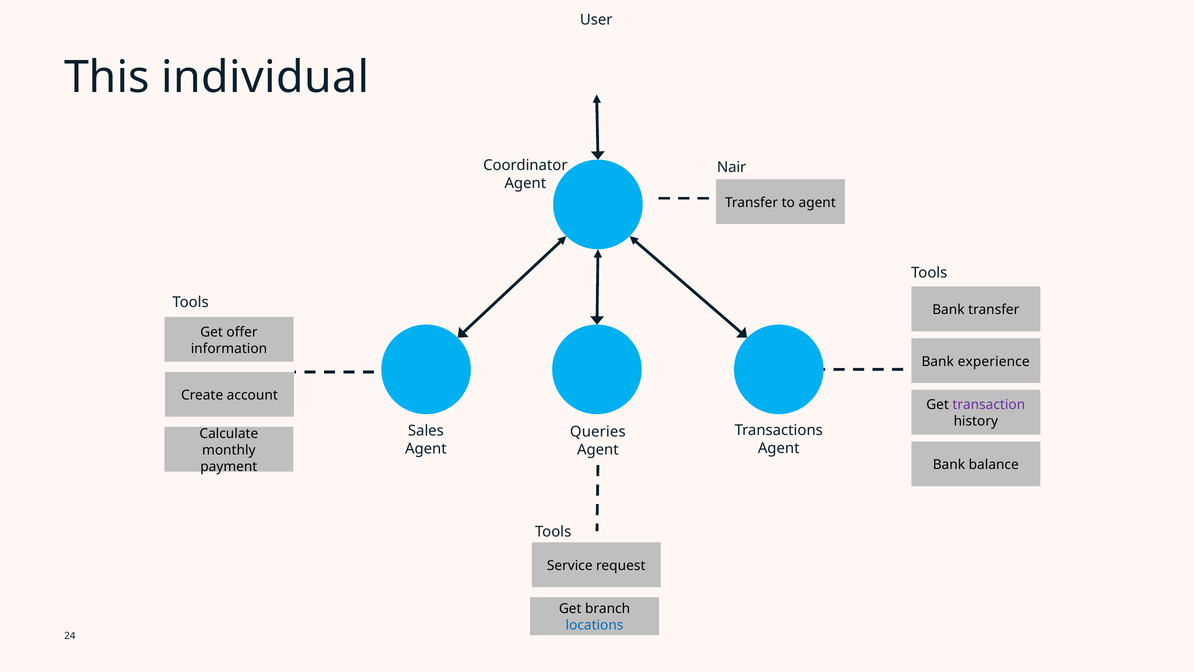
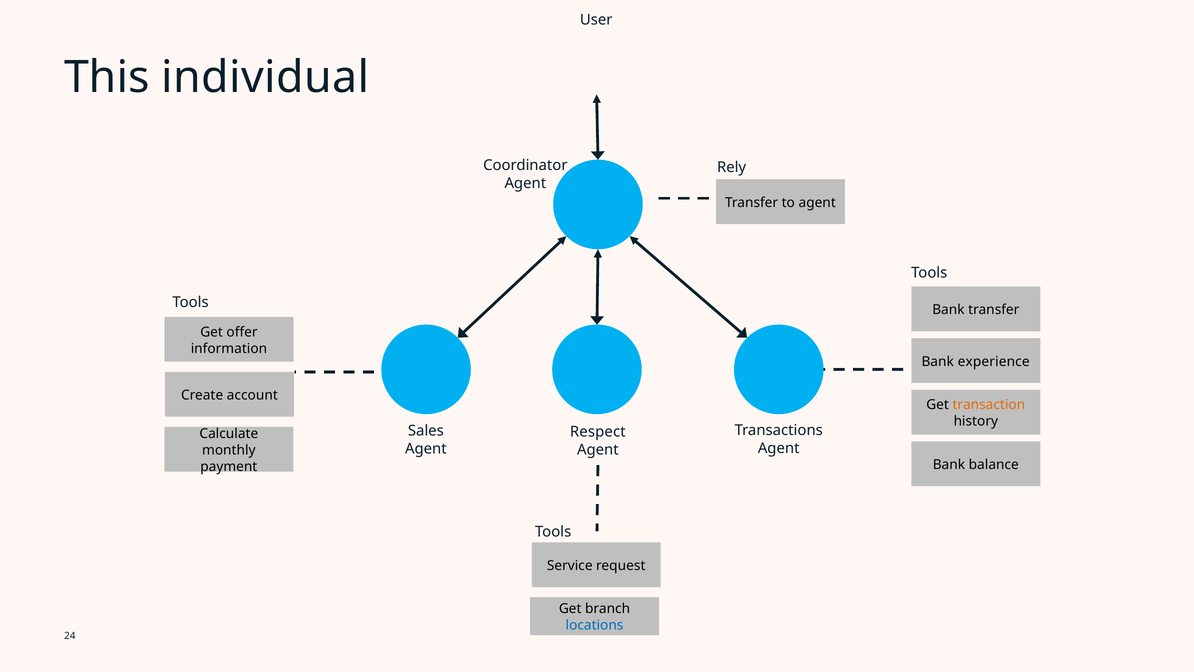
Nair: Nair -> Rely (732, 167)
transaction colour: purple -> orange (989, 405)
Queries: Queries -> Respect (598, 431)
